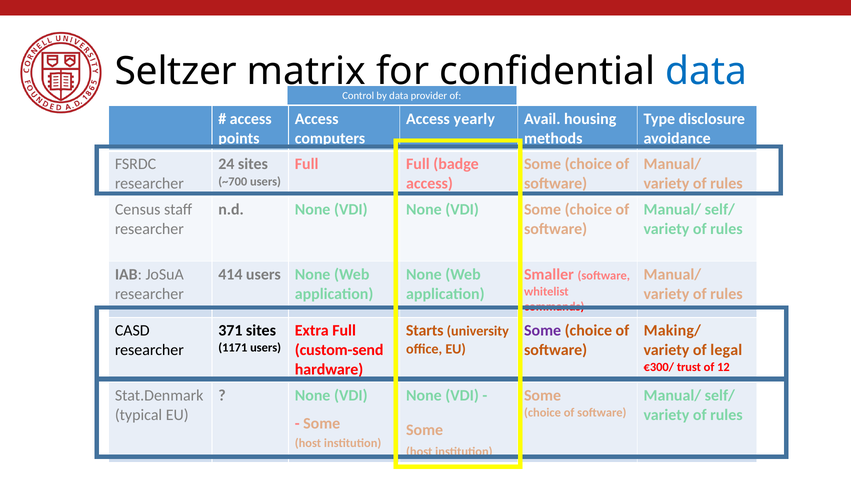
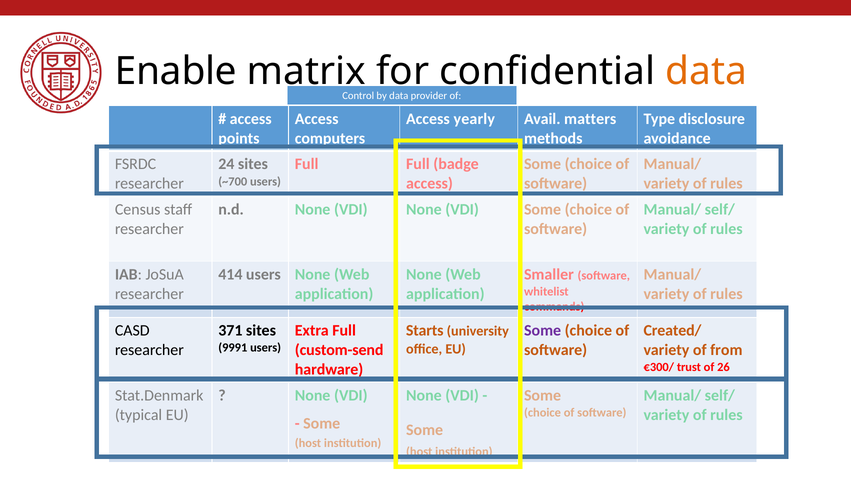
Seltzer: Seltzer -> Enable (176, 71)
data colour: blue -> orange (706, 71)
housing: housing -> matters (590, 119)
Making/: Making/ -> Created/ (672, 330)
1171: 1171 -> 9991 (233, 348)
legal: legal -> from (726, 350)
12: 12 -> 26 (723, 367)
